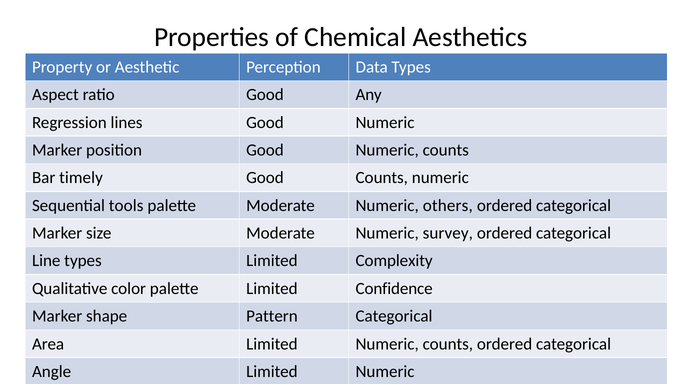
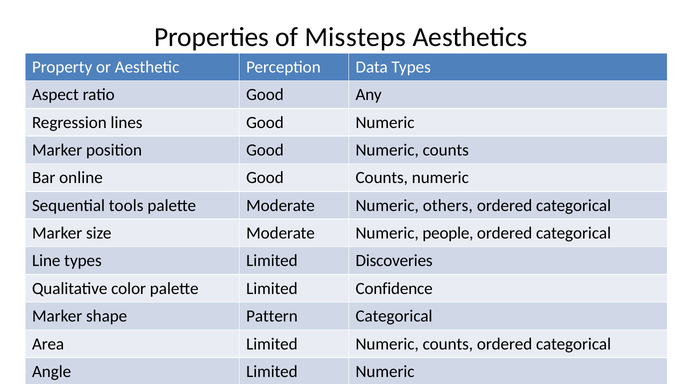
Chemical: Chemical -> Missteps (355, 37)
timely: timely -> online (81, 178)
survey: survey -> people (448, 233)
Complexity: Complexity -> Discoveries (394, 261)
